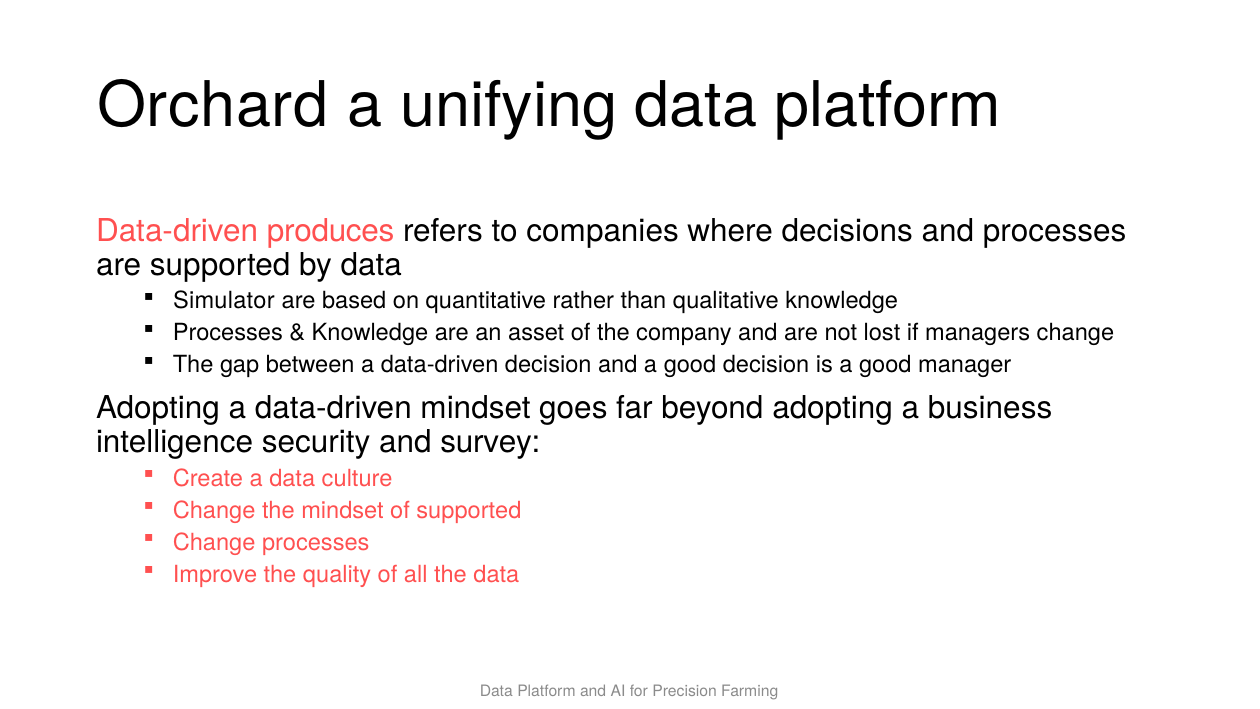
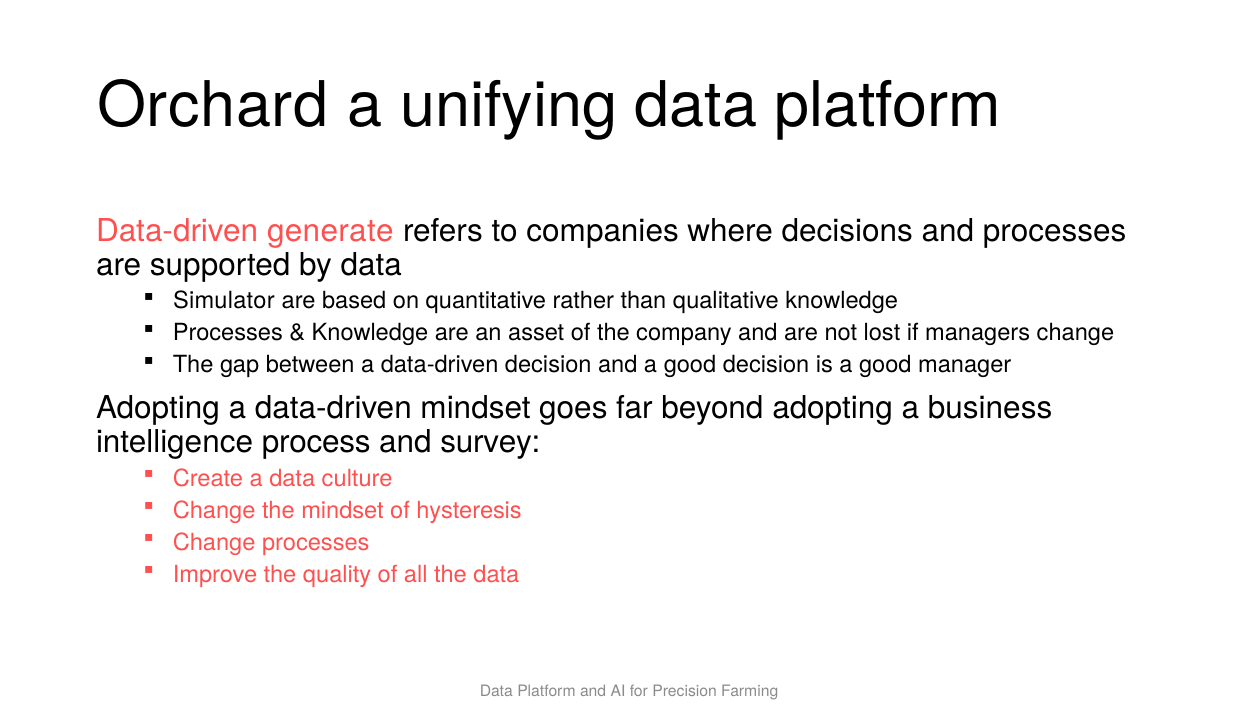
produces: produces -> generate (330, 231)
security: security -> process (316, 442)
of supported: supported -> hysteresis (469, 510)
